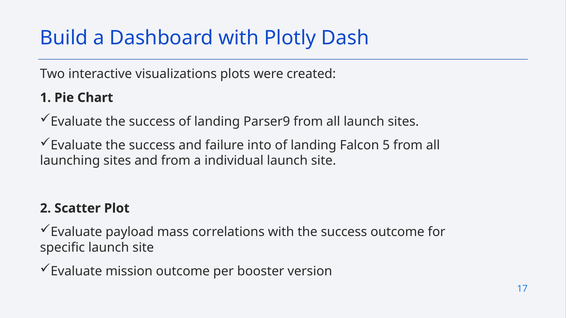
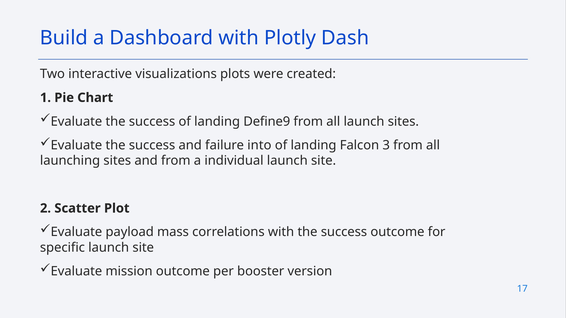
Parser9: Parser9 -> Define9 (267, 122)
5: 5 -> 3 (386, 145)
